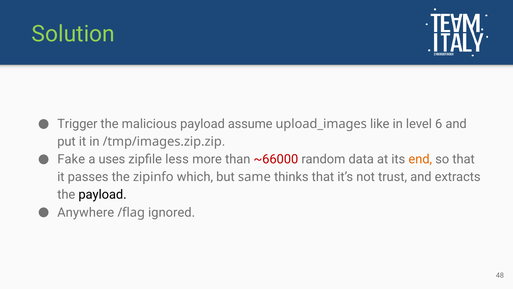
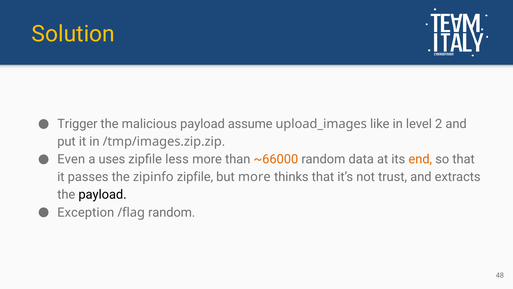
Solution colour: light green -> yellow (73, 34)
6: 6 -> 2 (439, 124)
Fake: Fake -> Even (71, 159)
~66000 colour: red -> orange (276, 159)
zipinfo which: which -> zipfile (195, 177)
but same: same -> more (254, 177)
Anywhere: Anywhere -> Exception (86, 212)
/flag ignored: ignored -> random (172, 212)
